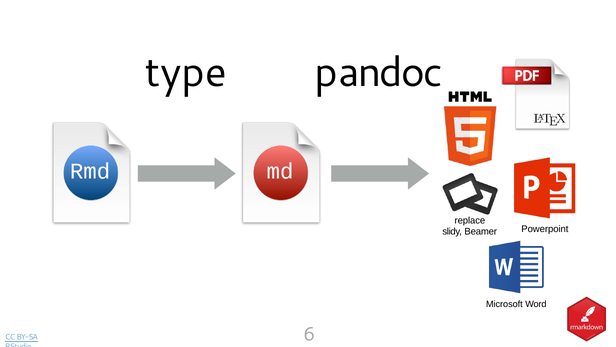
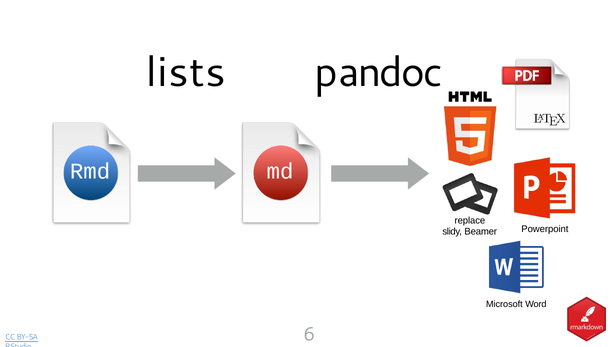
type: type -> lists (186, 73)
